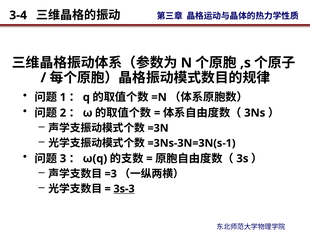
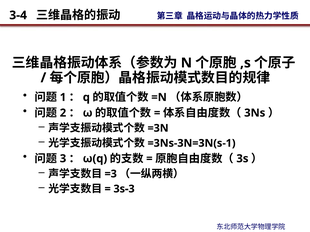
3s-3 underline: present -> none (124, 189)
